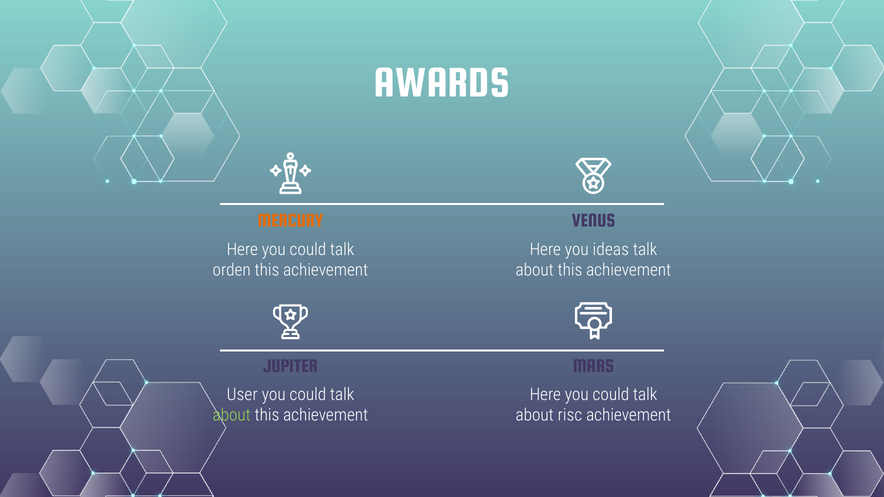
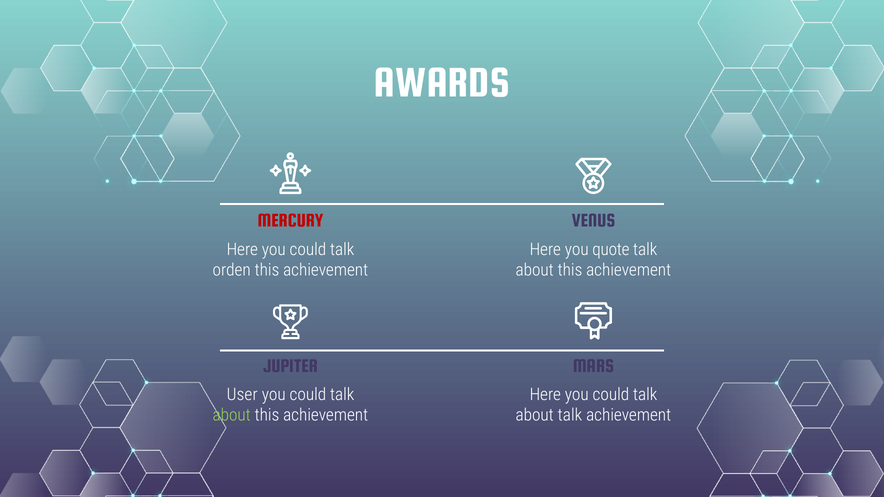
MERCURY colour: orange -> red (290, 220)
ideas: ideas -> quote (611, 249)
about risc: risc -> talk (570, 415)
